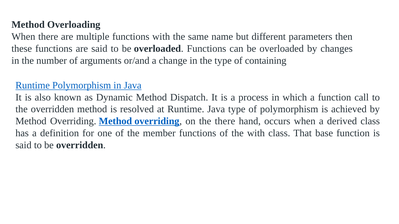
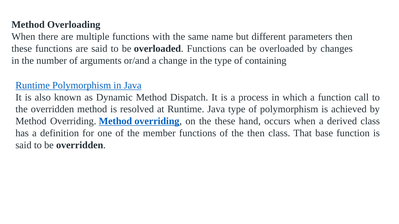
the there: there -> these (225, 121)
the with: with -> then (256, 133)
